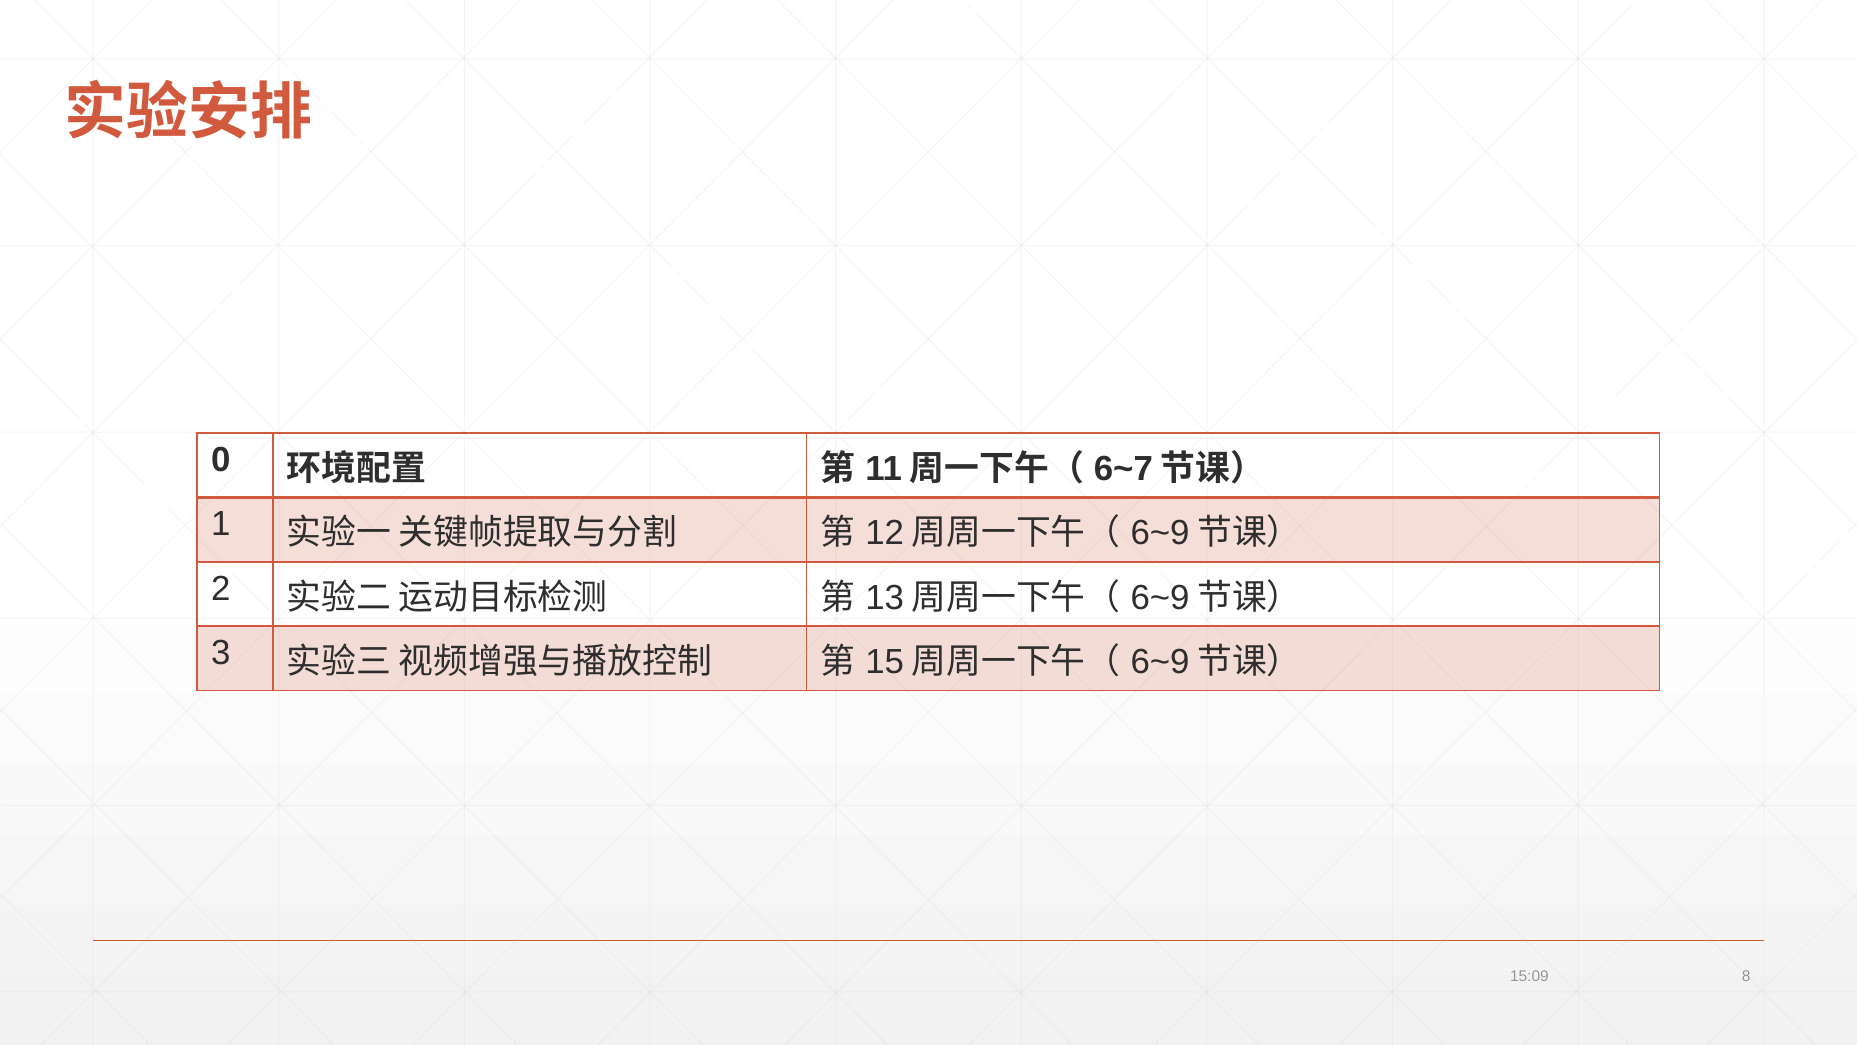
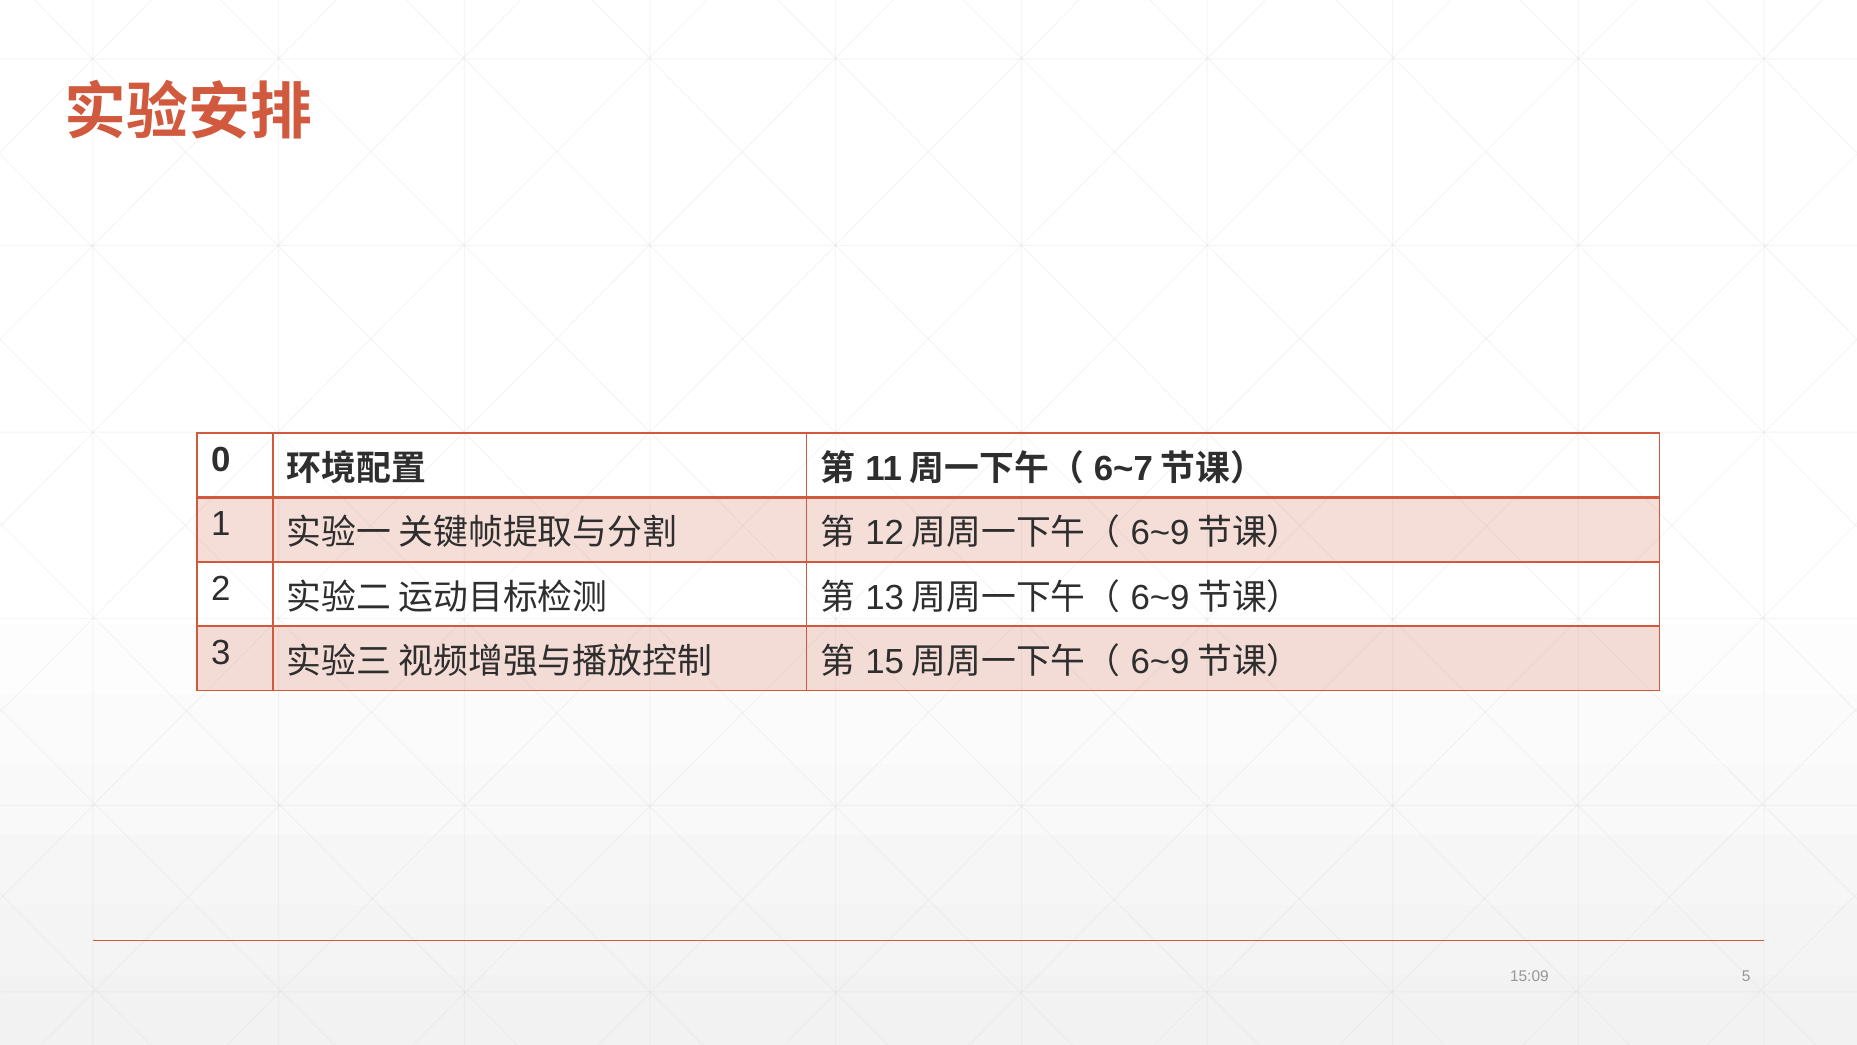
8: 8 -> 5 (1746, 976)
